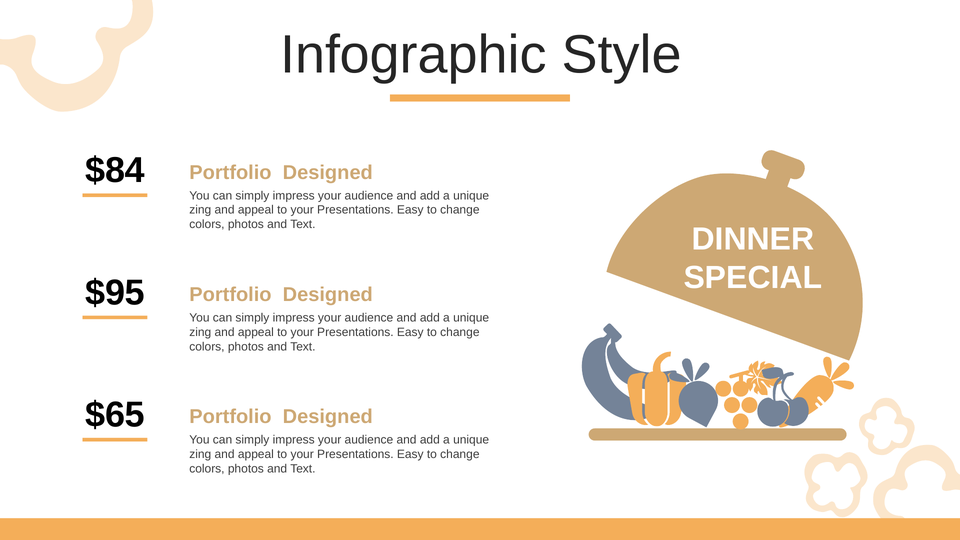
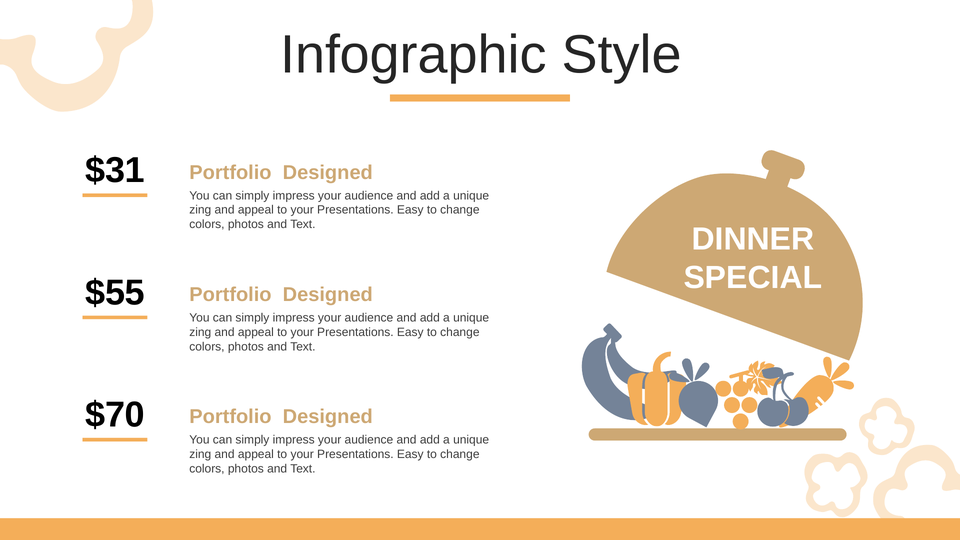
$84: $84 -> $31 (115, 171)
$95: $95 -> $55 (115, 293)
$65: $65 -> $70 (115, 415)
